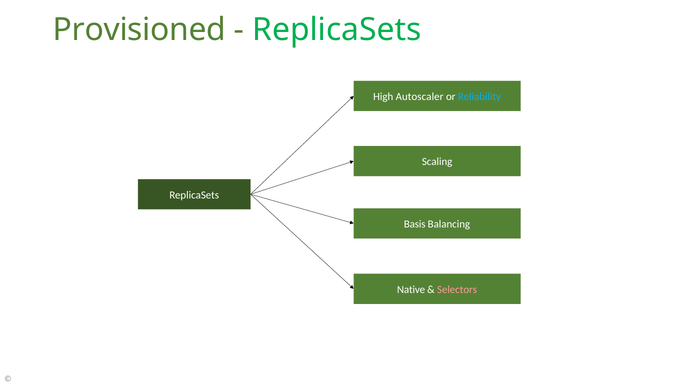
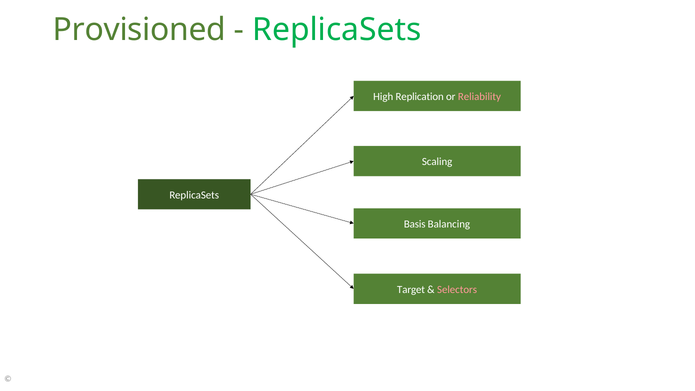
Autoscaler: Autoscaler -> Replication (420, 97)
Reliability colour: light blue -> pink (479, 97)
Native: Native -> Target (411, 290)
